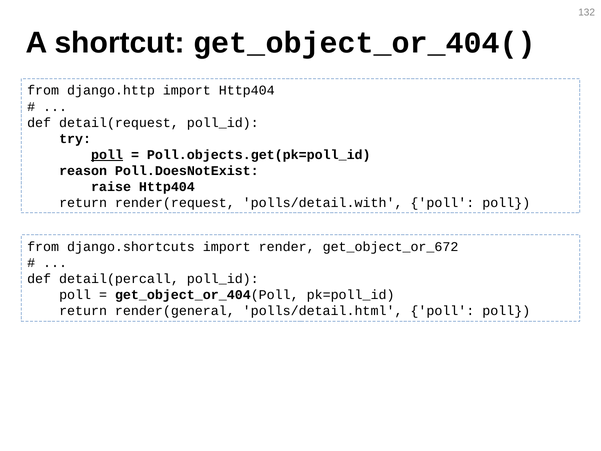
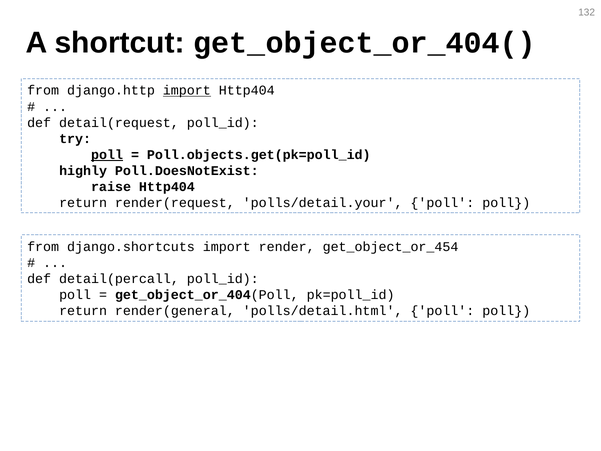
import underline: none -> present (187, 91)
reason: reason -> highly (83, 171)
polls/detail.with: polls/detail.with -> polls/detail.your (323, 203)
get_object_or_672: get_object_or_672 -> get_object_or_454 (391, 247)
